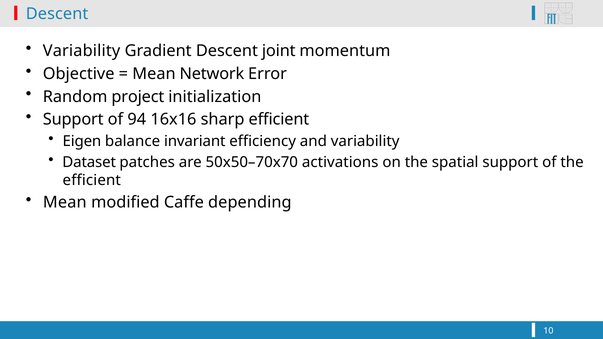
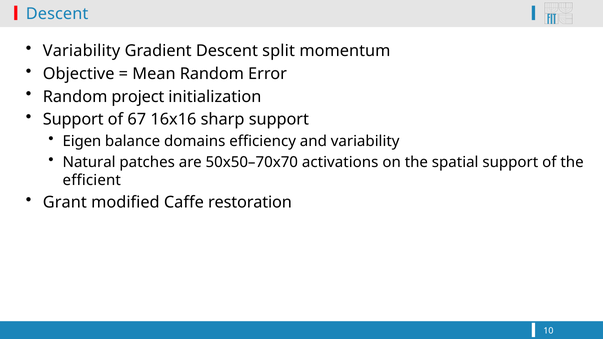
joint: joint -> split (279, 51)
Mean Network: Network -> Random (212, 74)
94: 94 -> 67 (137, 120)
sharp efficient: efficient -> support (279, 120)
invariant: invariant -> domains (195, 141)
Dataset: Dataset -> Natural (89, 162)
Mean: Mean -> Grant (65, 203)
depending: depending -> restoration (250, 203)
